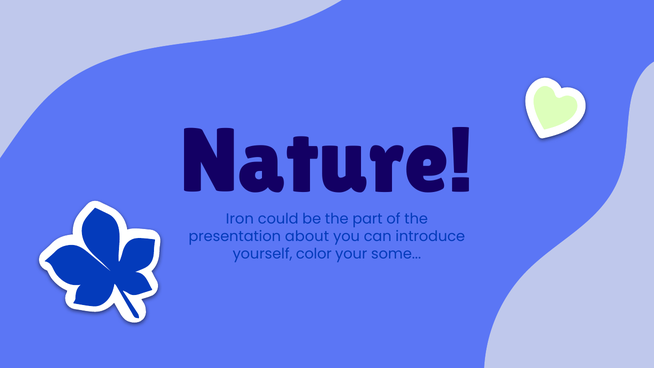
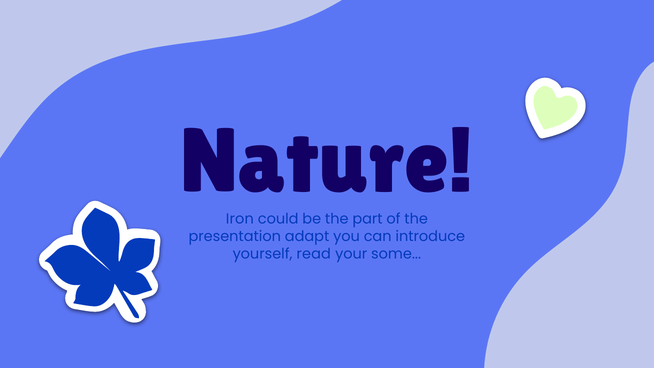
about: about -> adapt (307, 236)
color: color -> read (314, 254)
